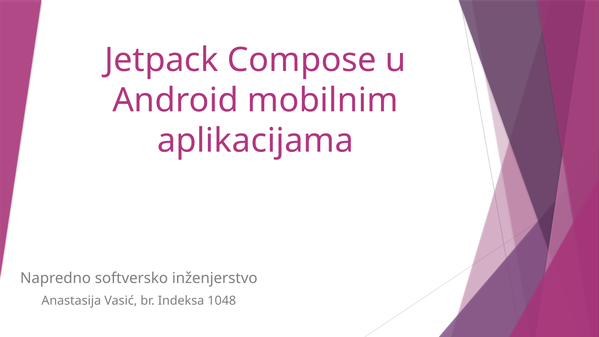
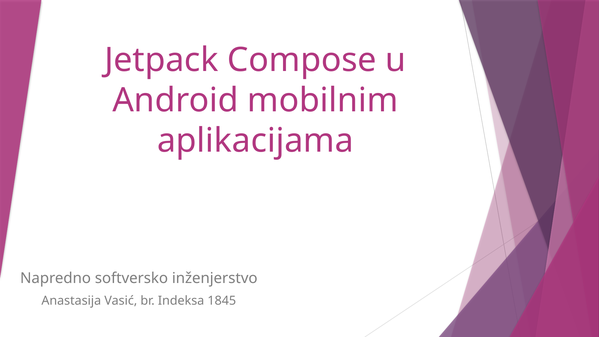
1048: 1048 -> 1845 (222, 301)
